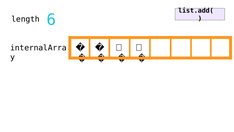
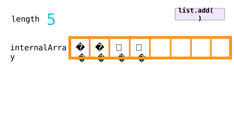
6: 6 -> 5 (51, 20)
